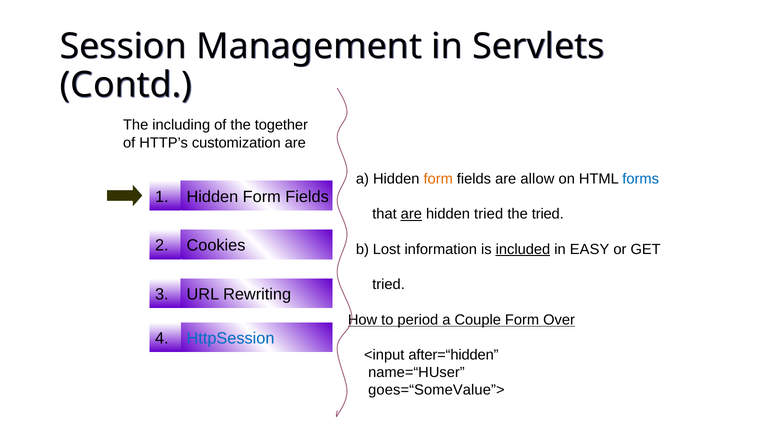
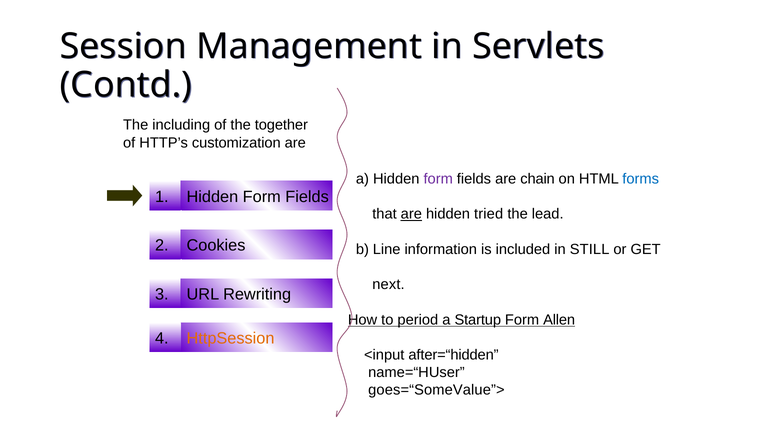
form colour: orange -> purple (438, 179)
allow: allow -> chain (538, 179)
the tried: tried -> lead (548, 214)
Lost: Lost -> Line (387, 249)
included underline: present -> none (523, 249)
EASY: EASY -> STILL (590, 249)
tried: tried -> next (388, 284)
Couple: Couple -> Startup (478, 320)
Over: Over -> Allen (559, 320)
HttpSession colour: blue -> orange (231, 338)
